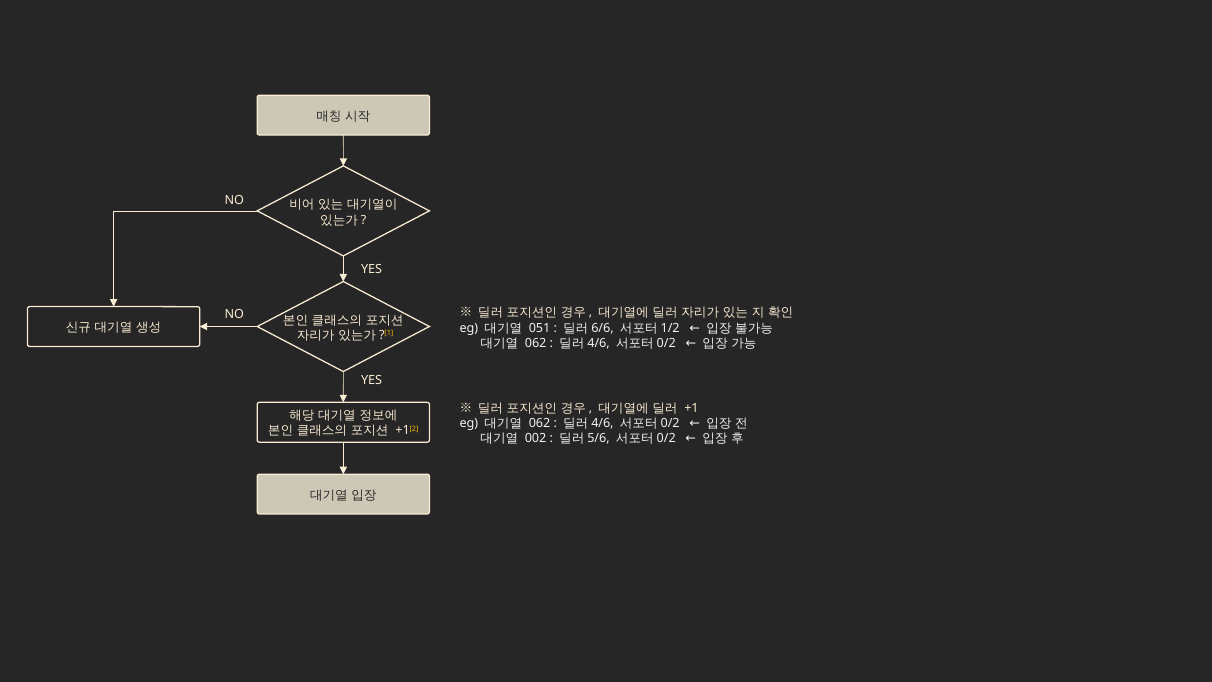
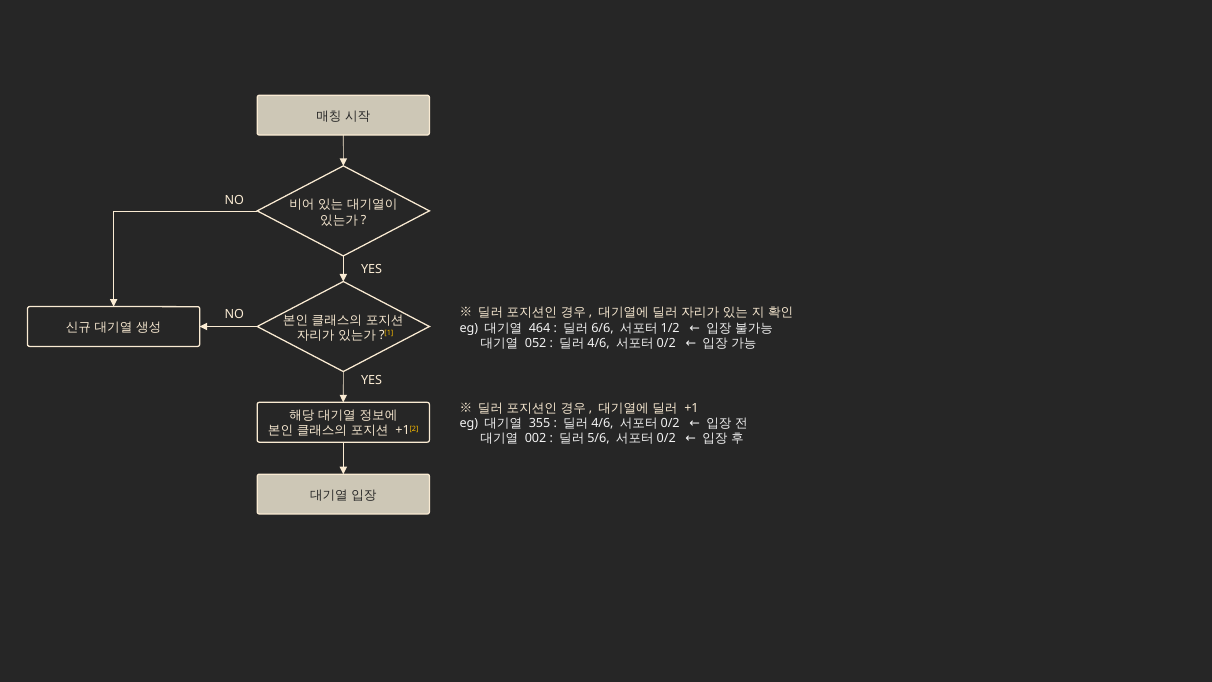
051: 051 -> 464 (540, 328)
062: 062 -> 052 (536, 343)
062: 062 -> 355 (540, 423)
